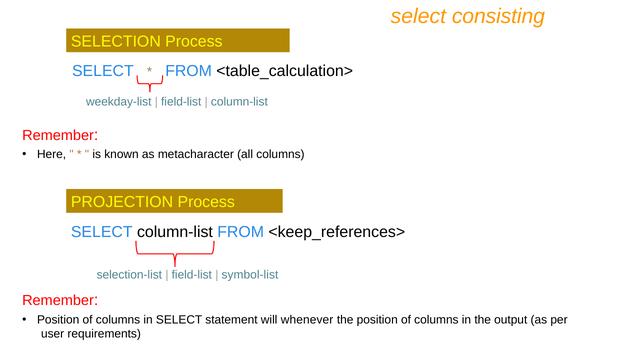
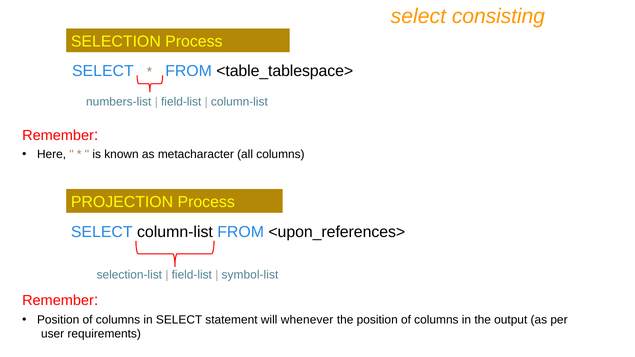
<table_calculation>: <table_calculation> -> <table_tablespace> (285, 71)
weekday-list: weekday-list -> numbers-list (119, 102)
<keep_references>: <keep_references> -> <upon_references> (337, 232)
